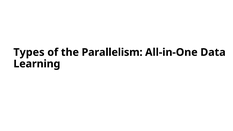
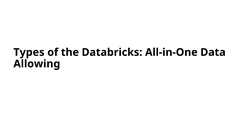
Parallelism: Parallelism -> Databricks (112, 52)
Learning: Learning -> Allowing (37, 64)
